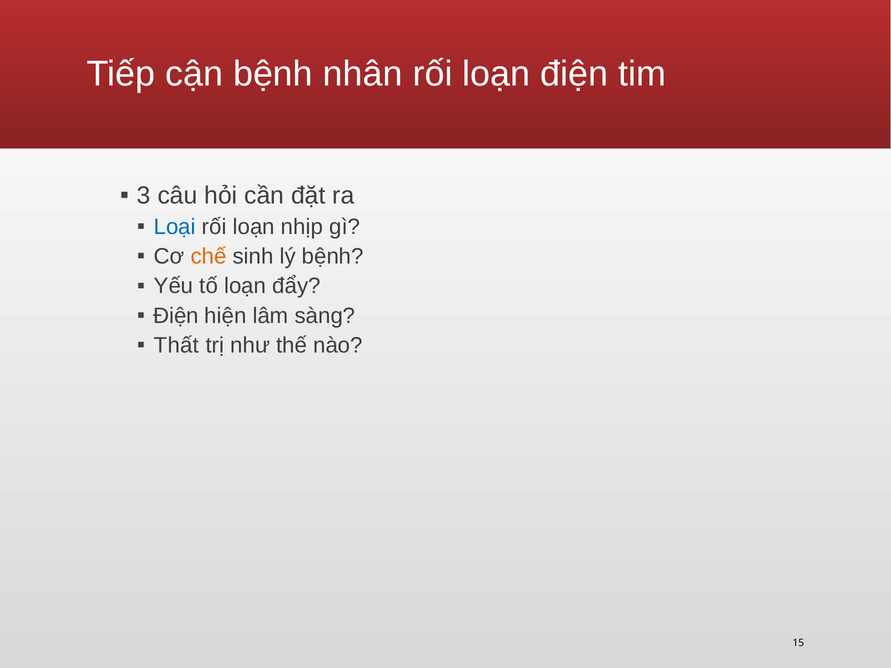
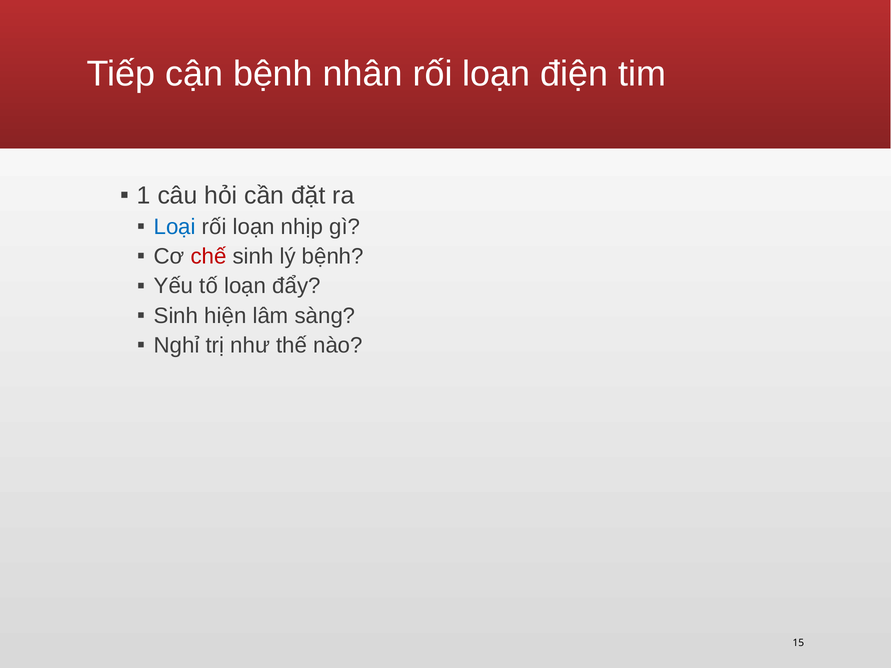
3: 3 -> 1 (144, 196)
chế colour: orange -> red (208, 257)
Điện: Điện -> Sinh (176, 316)
Thất: Thất -> Nghỉ (177, 345)
